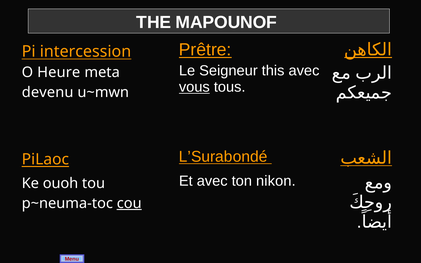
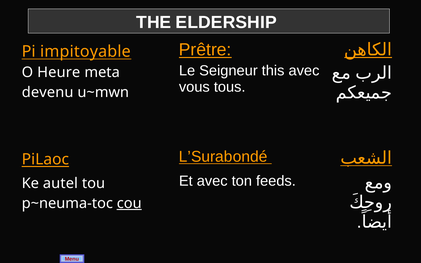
MAPOUNOF: MAPOUNOF -> ELDERSHIP (226, 22)
intercession: intercession -> impitoyable (85, 52)
vous underline: present -> none (194, 87)
nikon: nikon -> feeds (276, 181)
ouoh: ouoh -> autel (60, 183)
